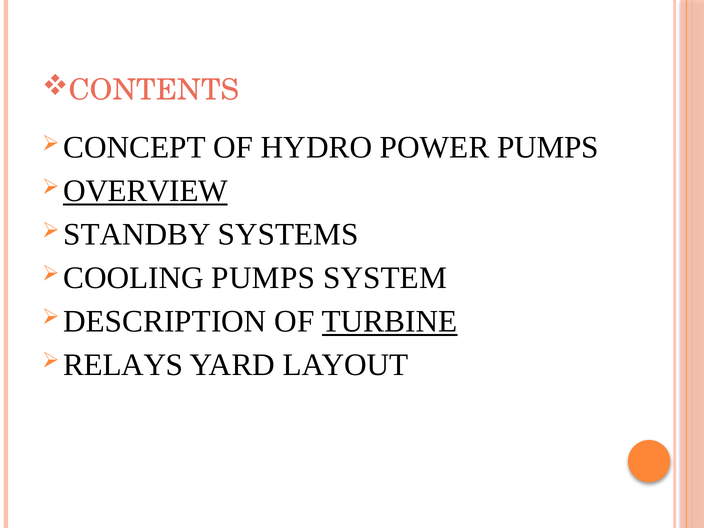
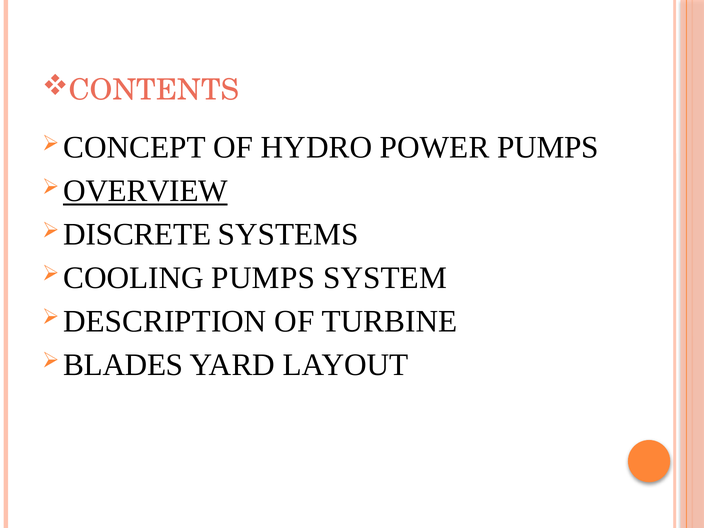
STANDBY: STANDBY -> DISCRETE (137, 234)
TURBINE underline: present -> none (390, 321)
RELAYS: RELAYS -> BLADES (123, 365)
